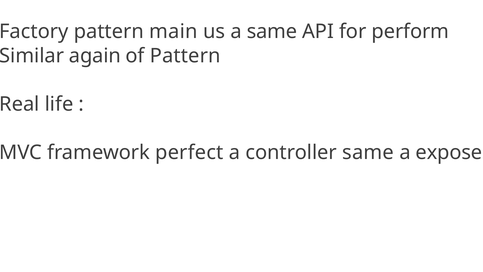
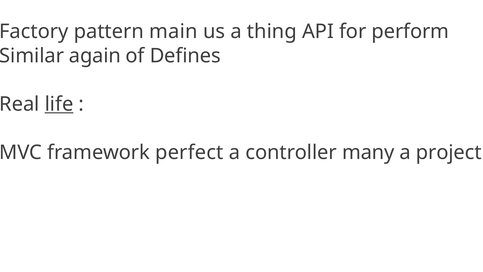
a same: same -> thing (272, 32)
of Pattern: Pattern -> Defines (185, 56)
life underline: none -> present (59, 104)
controller same: same -> many (368, 152)
expose: expose -> project (449, 152)
